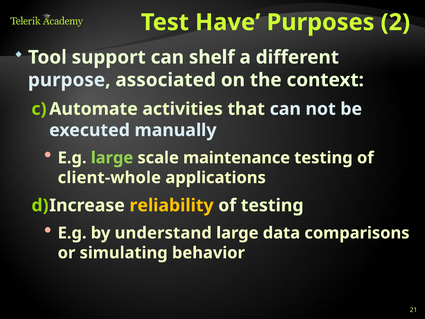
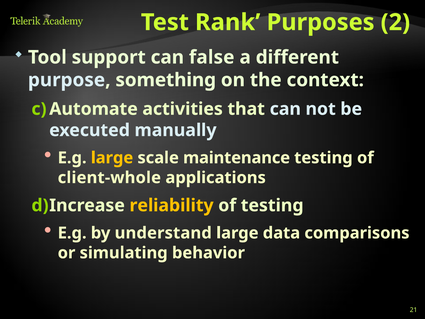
Have: Have -> Rank (228, 22)
shelf: shelf -> false (212, 57)
associated: associated -> something (166, 80)
large colour: light green -> yellow (112, 158)
